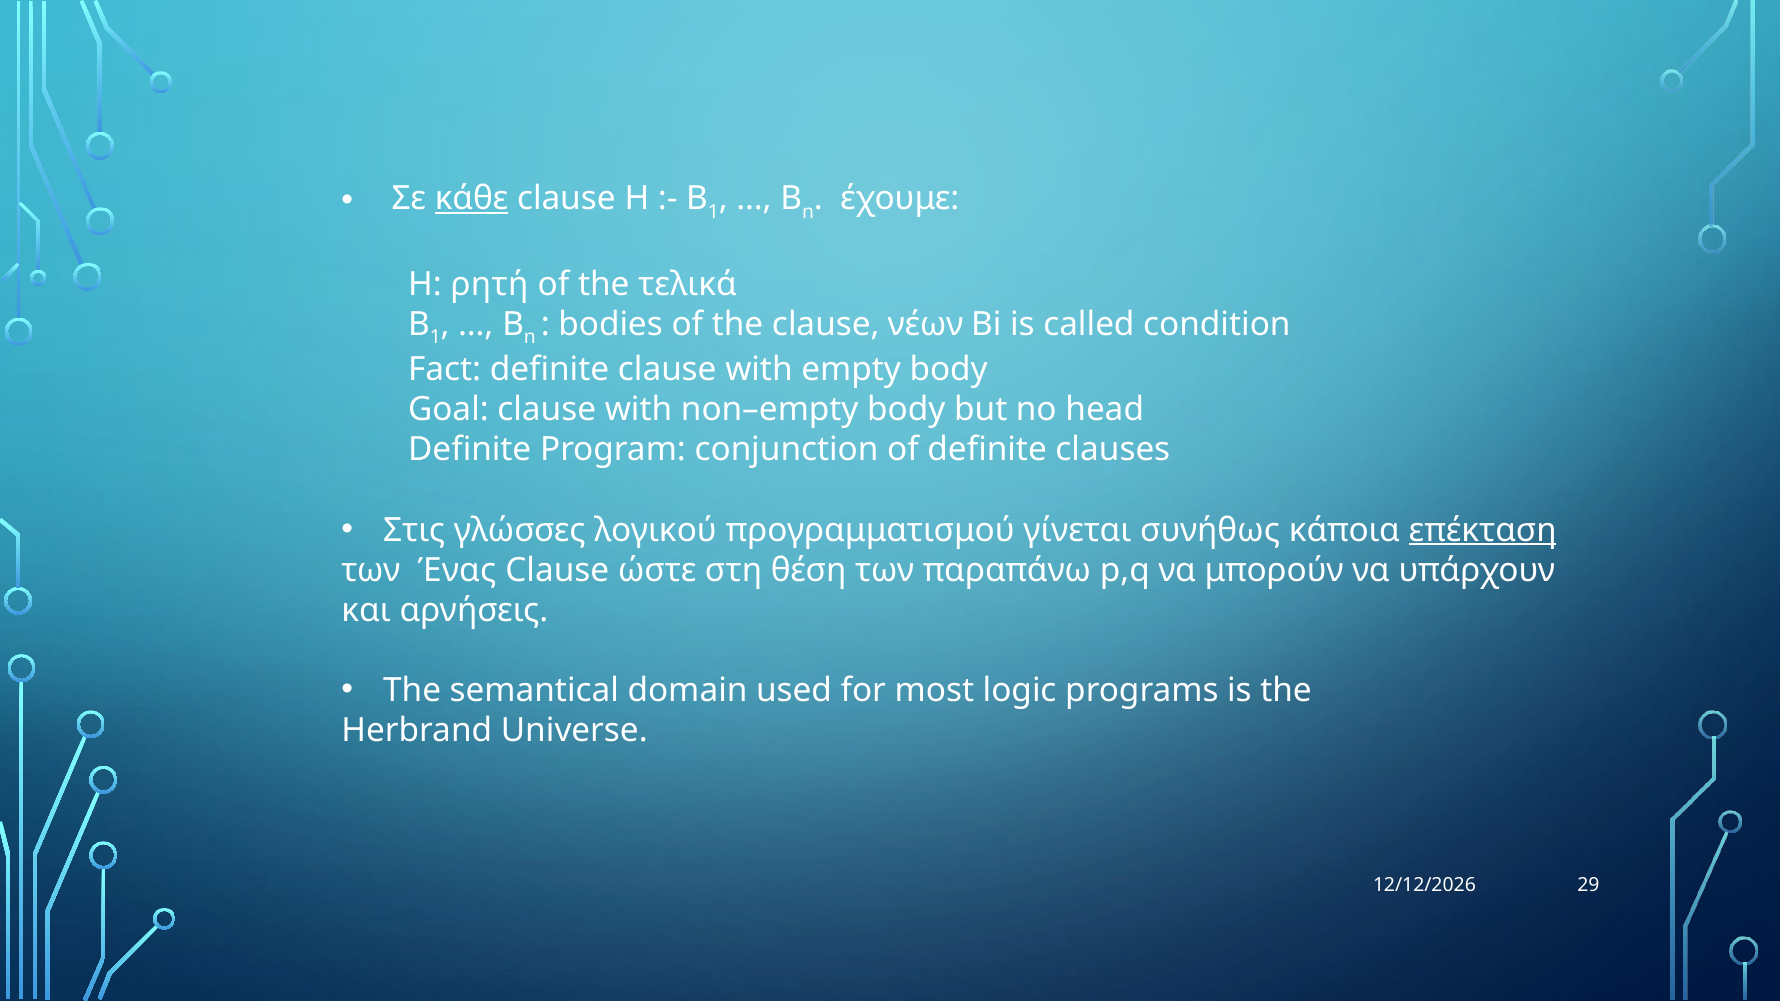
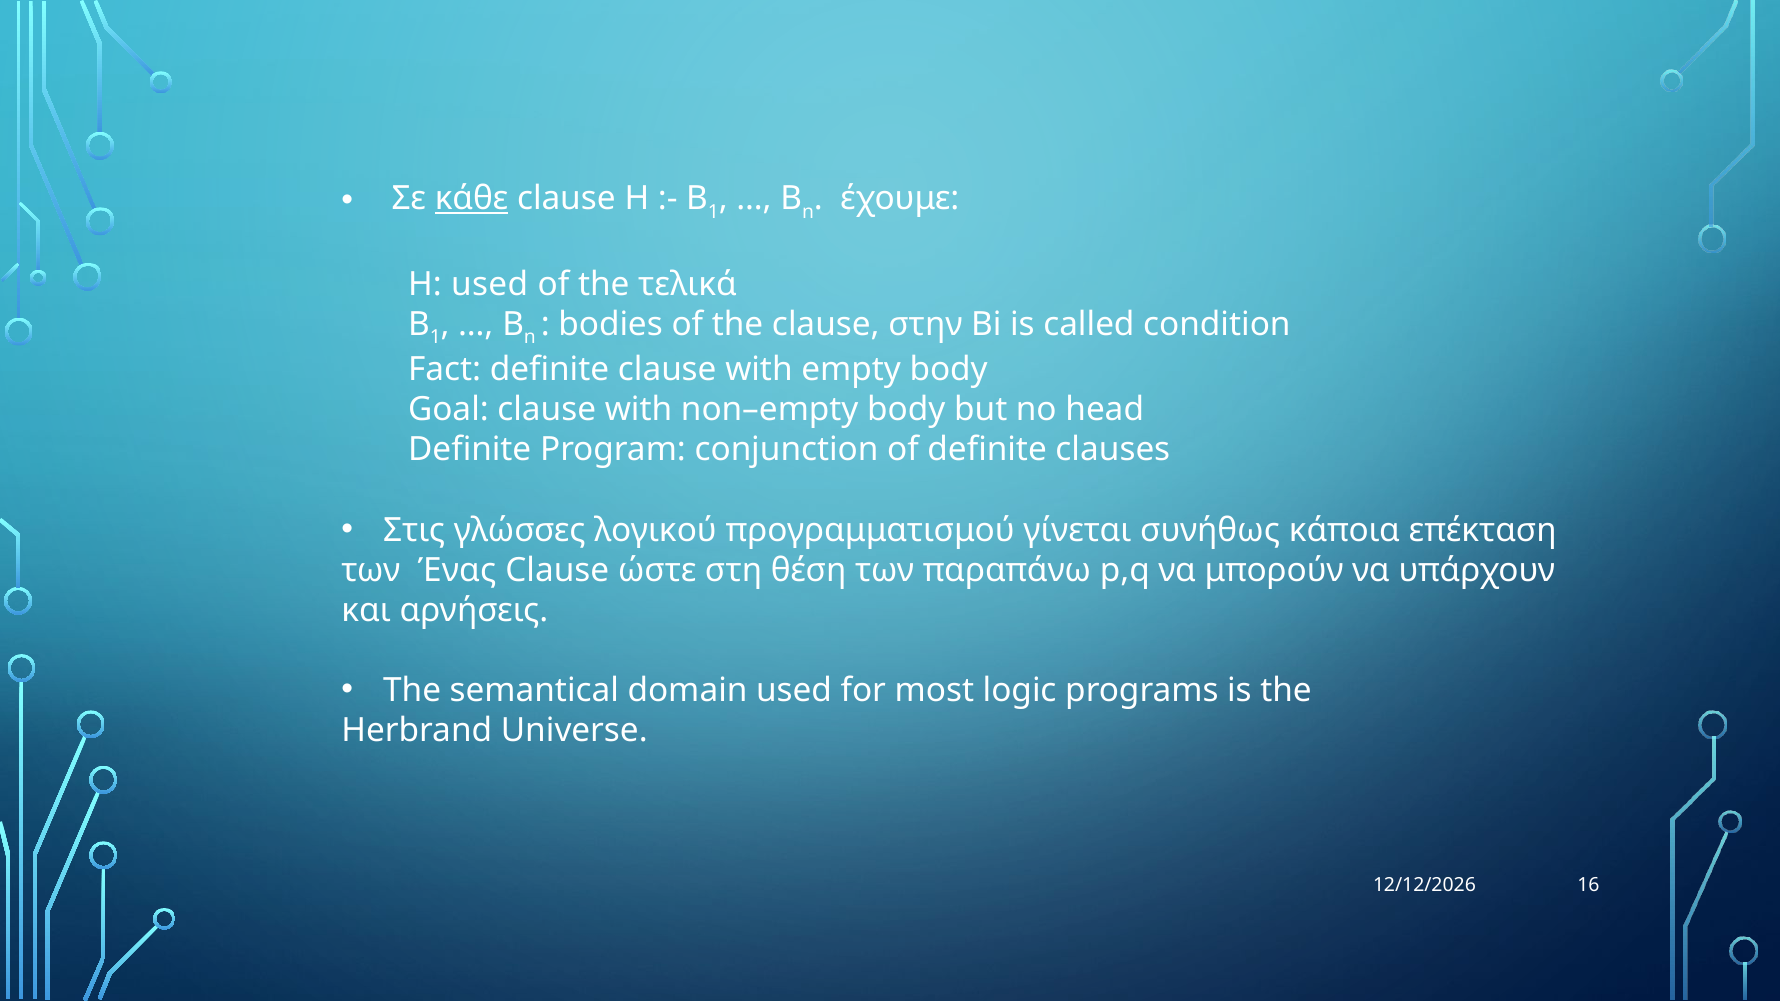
H ρητή: ρητή -> used (490, 284)
νέων: νέων -> στην (925, 324)
επέκταση underline: present -> none (1483, 530)
29: 29 -> 16 (1589, 885)
